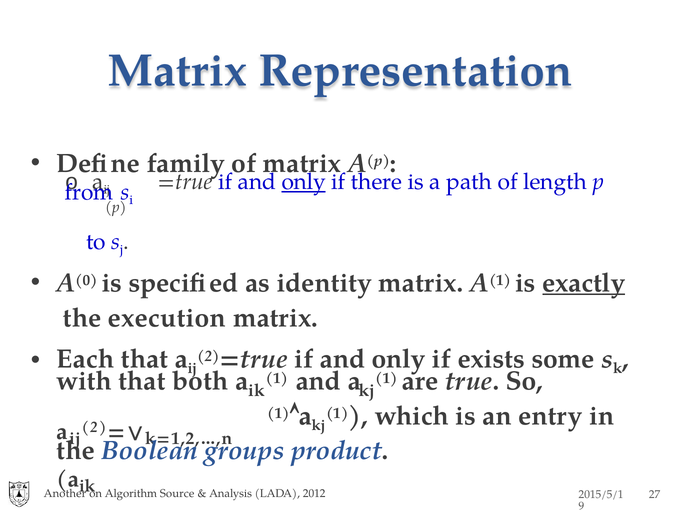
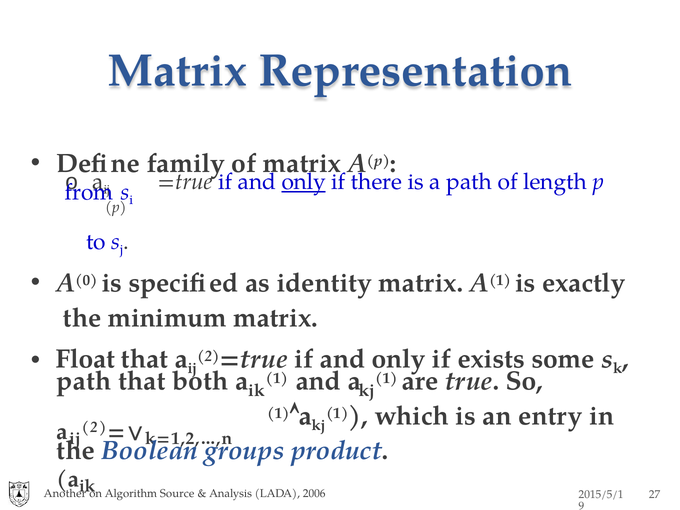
exactly underline: present -> none (584, 283)
execution: execution -> minimum (167, 318)
Each: Each -> Float (85, 359)
with: with -> path (84, 381)
2012: 2012 -> 2006 (314, 493)
